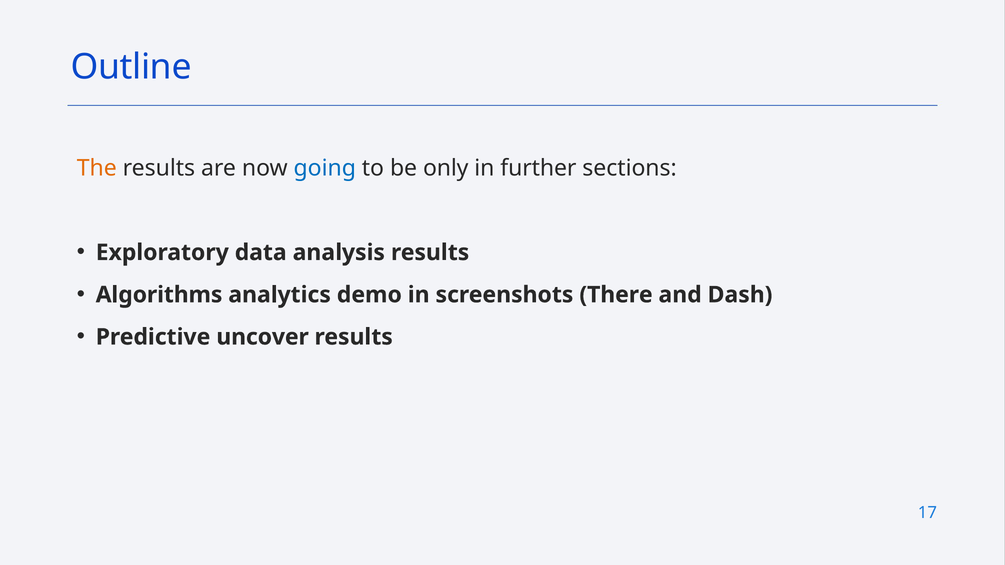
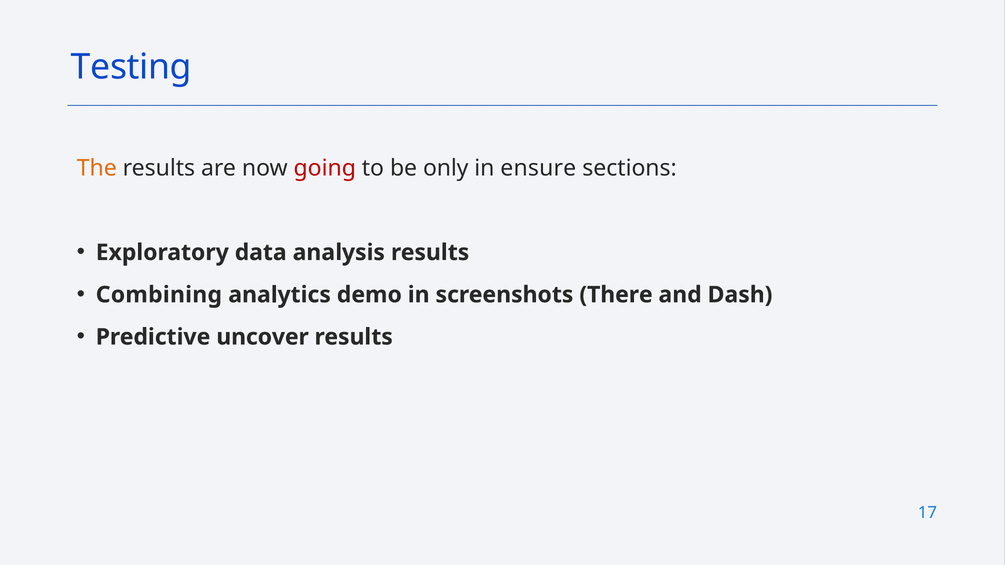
Outline: Outline -> Testing (131, 67)
going colour: blue -> red (325, 168)
further: further -> ensure (538, 168)
Algorithms: Algorithms -> Combining (159, 295)
